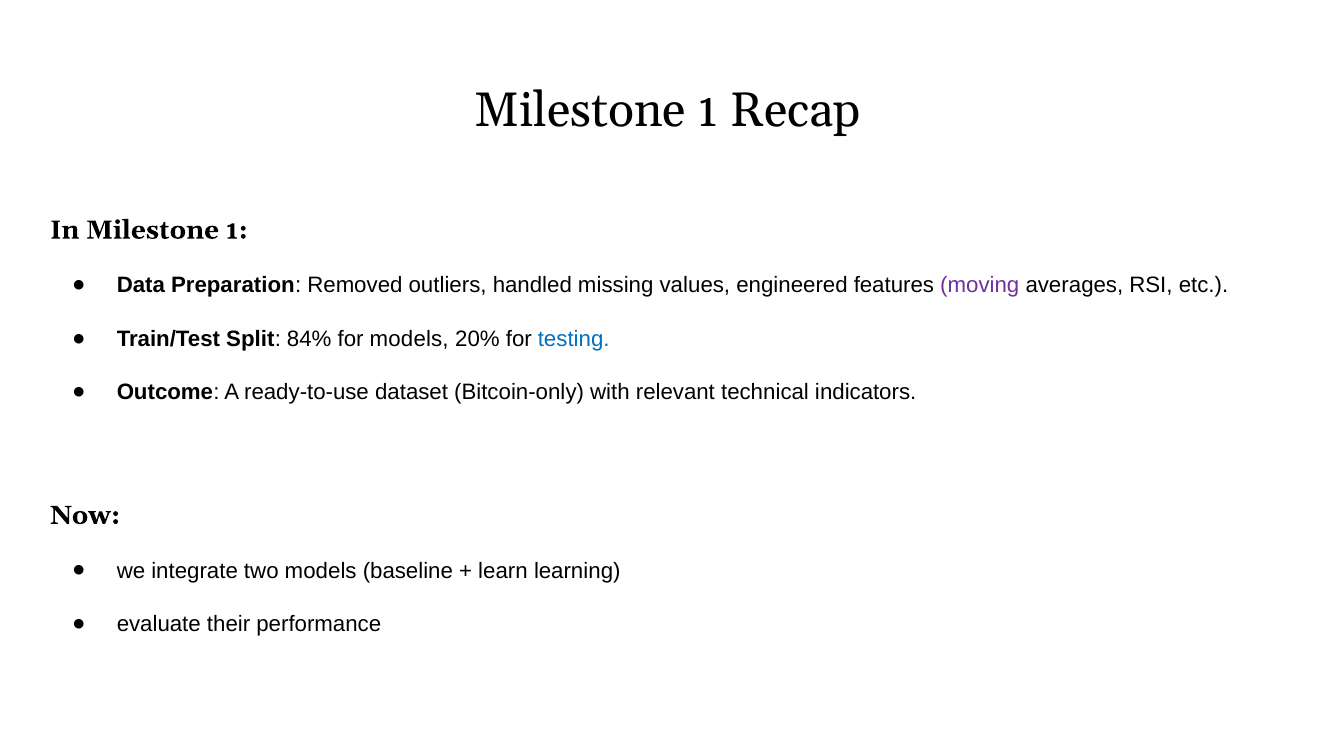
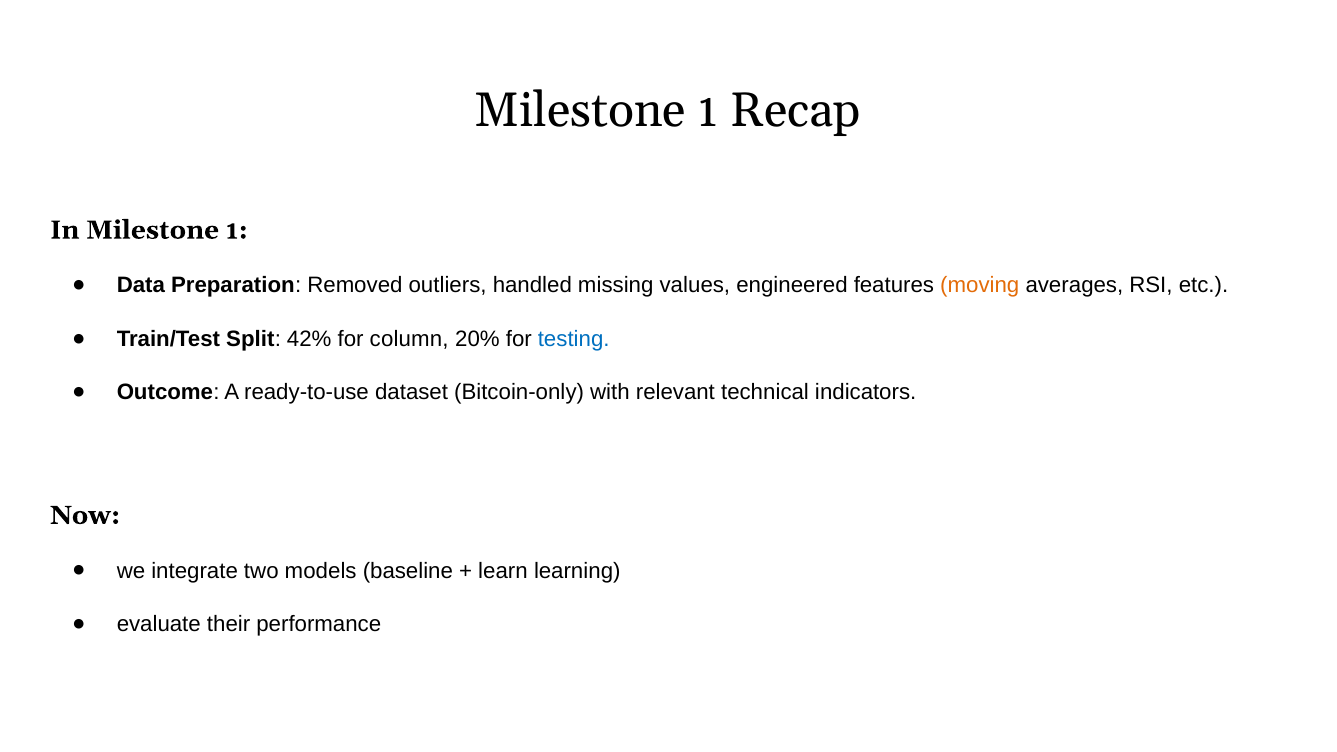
moving colour: purple -> orange (980, 285)
84%: 84% -> 42% (309, 339)
for models: models -> column (409, 339)
